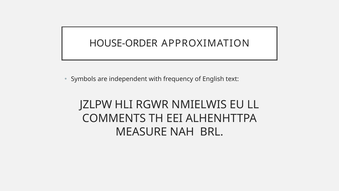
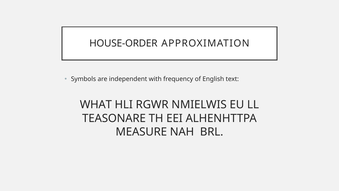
JZLPW: JZLPW -> WHAT (96, 105)
COMMENTS: COMMENTS -> TEASONARE (114, 118)
